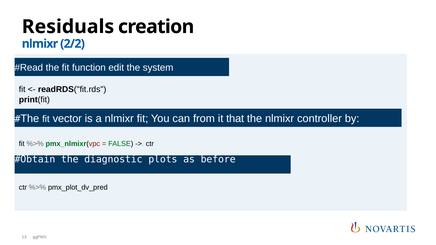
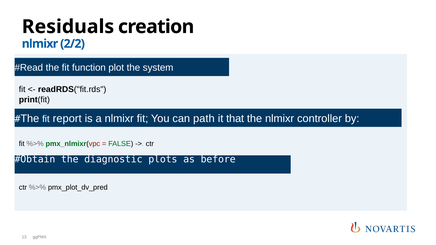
edit: edit -> plot (116, 68)
vector: vector -> report (67, 119)
from: from -> path (204, 119)
